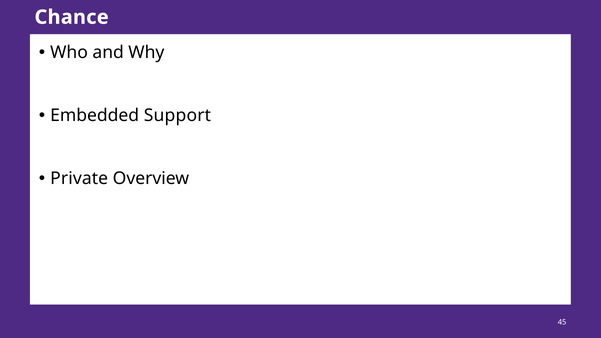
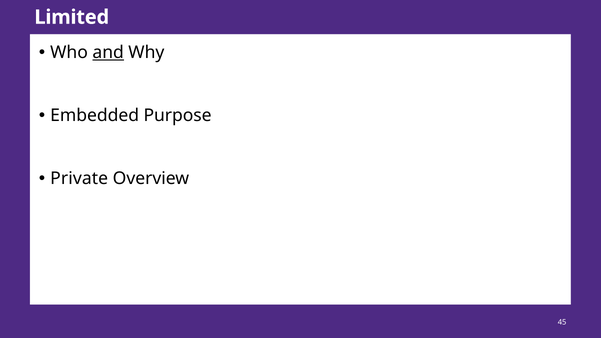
Chance: Chance -> Limited (72, 17)
and underline: none -> present (108, 53)
Support: Support -> Purpose (178, 116)
